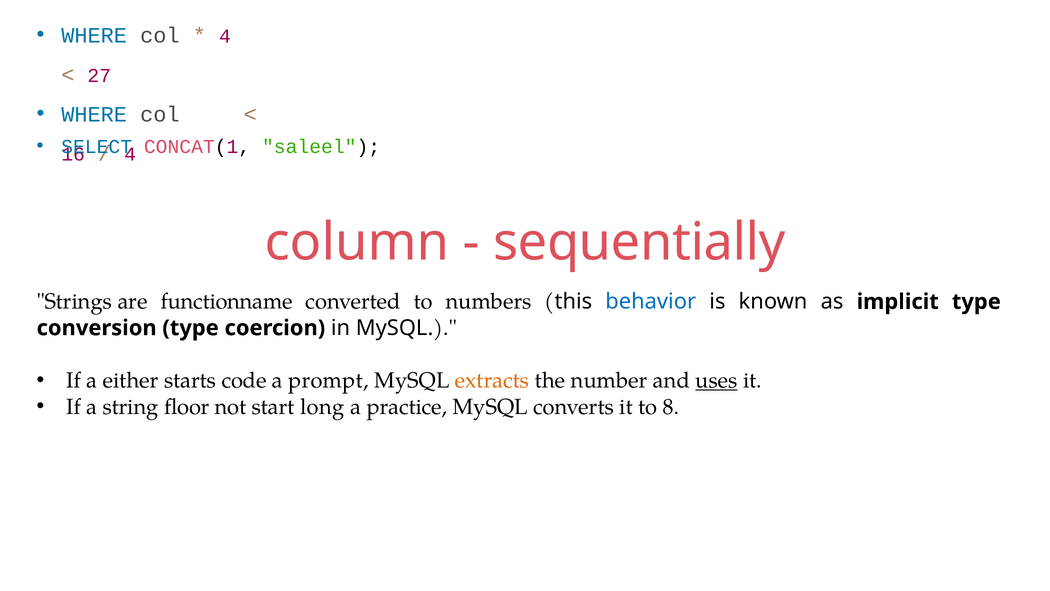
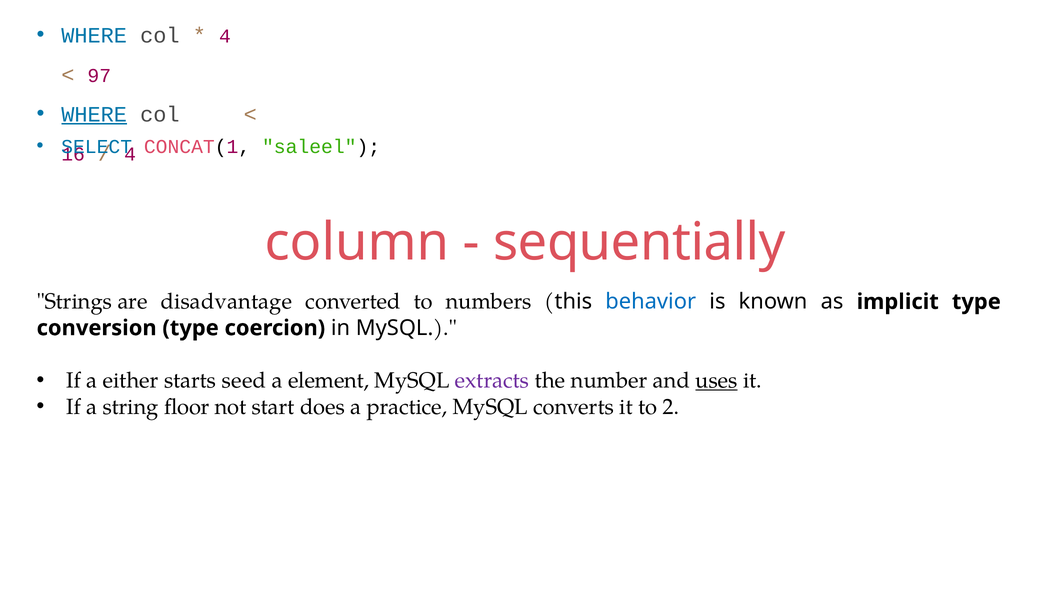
27: 27 -> 97 (99, 76)
WHERE underline: none -> present (94, 114)
functionname: functionname -> disadvantage (226, 302)
code: code -> seed (244, 380)
prompt: prompt -> element (329, 380)
extracts colour: orange -> purple (492, 380)
long: long -> does (322, 407)
8: 8 -> 2 (671, 407)
